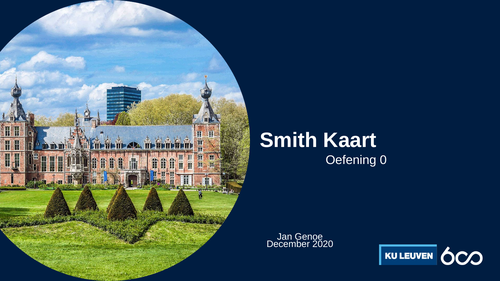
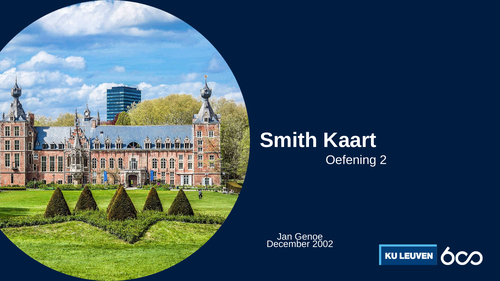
0: 0 -> 2 (383, 160)
2020: 2020 -> 2002 (323, 244)
